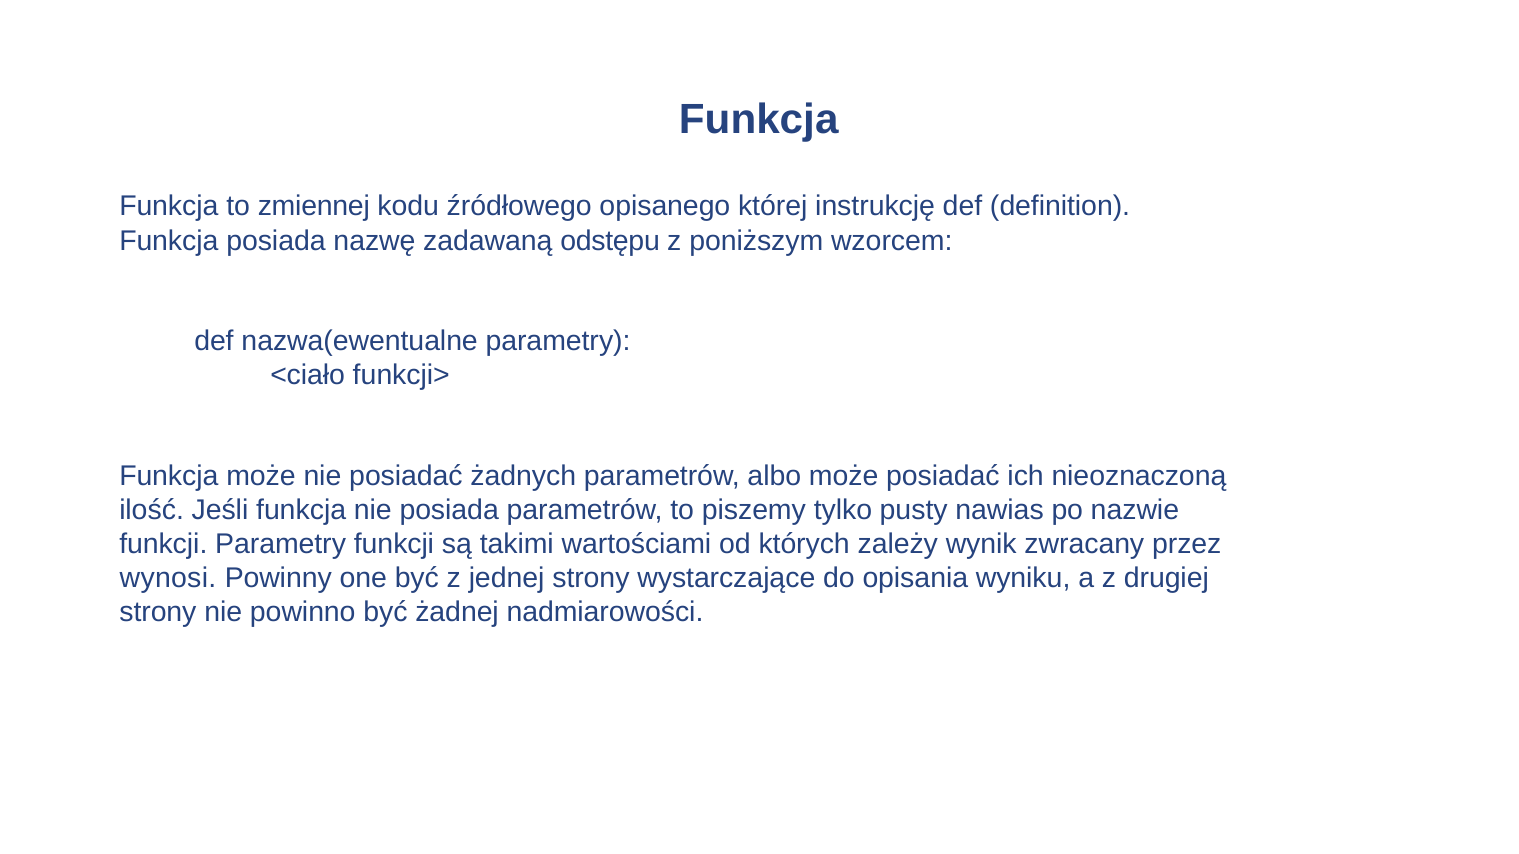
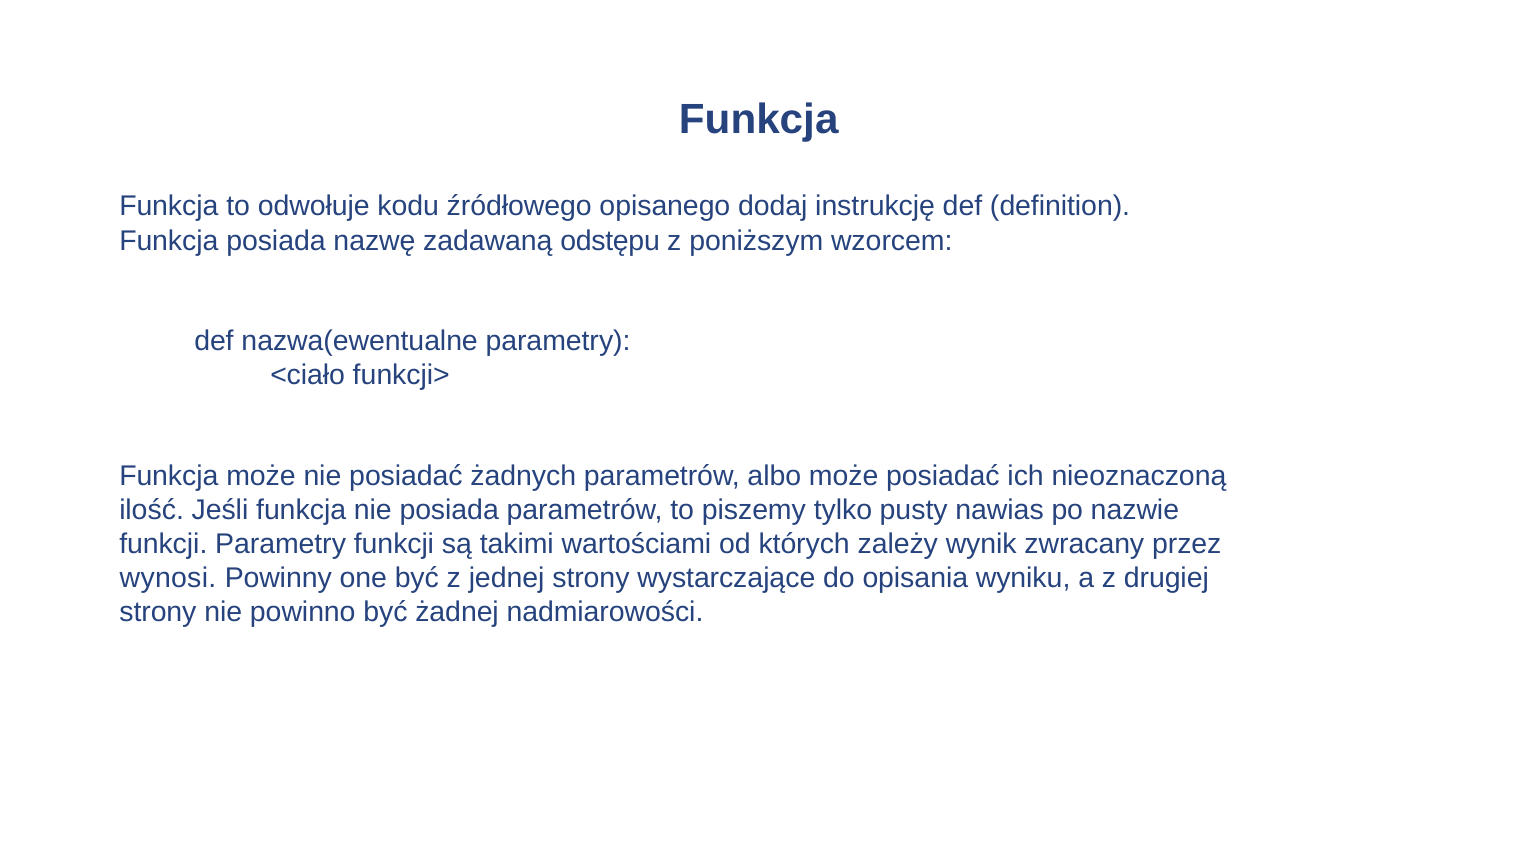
zmiennej: zmiennej -> odwołuje (314, 207)
której: której -> dodaj (773, 207)
